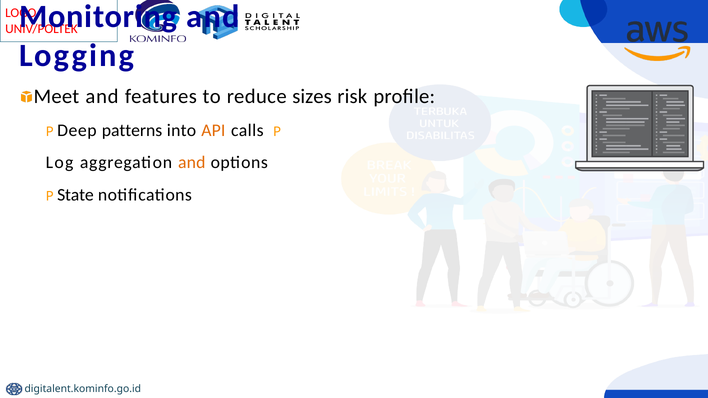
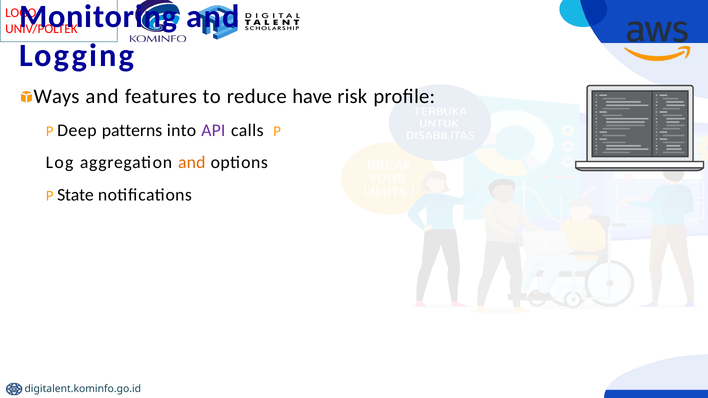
Meet: Meet -> Ways (56, 96)
sizes: sizes -> have (312, 96)
API colour: orange -> purple (213, 130)
